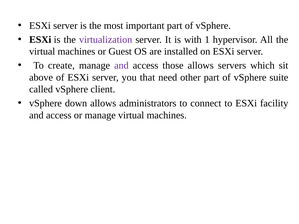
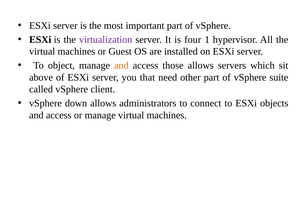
with: with -> four (193, 40)
create: create -> object (61, 65)
and colour: purple -> orange (121, 65)
facility: facility -> objects (274, 103)
